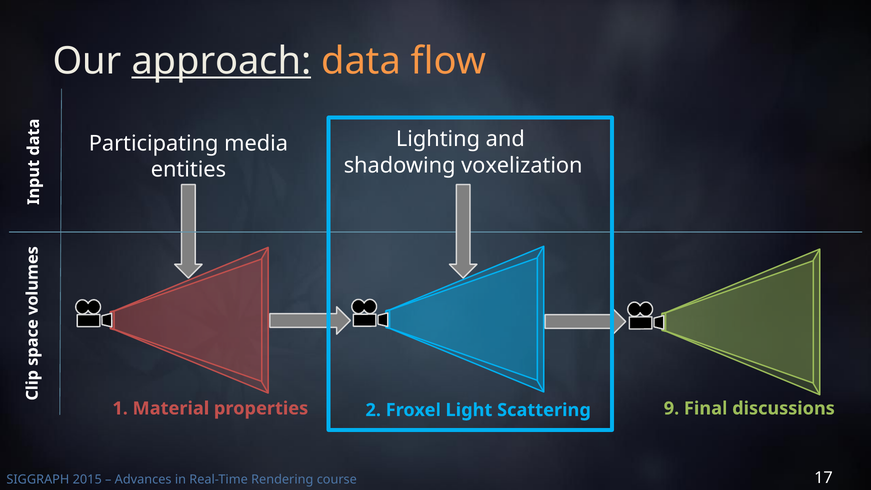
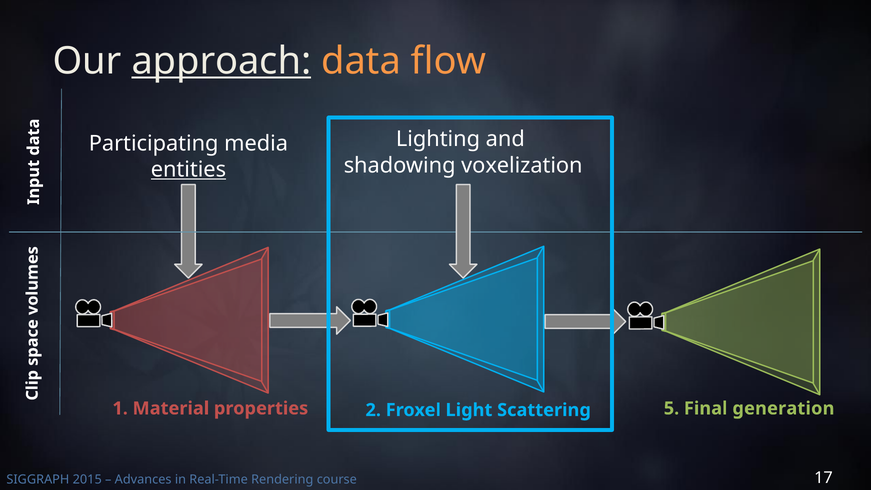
entities underline: none -> present (188, 170)
9: 9 -> 5 (671, 408)
discussions: discussions -> generation (783, 408)
